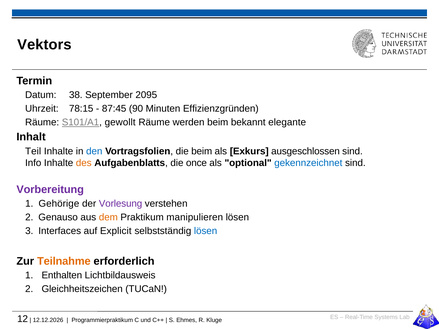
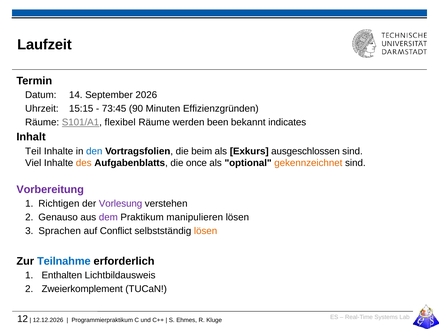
Vektors: Vektors -> Laufzeit (44, 45)
38: 38 -> 14 (76, 95)
2095: 2095 -> 2026 (146, 95)
78:15: 78:15 -> 15:15 (81, 109)
87:45: 87:45 -> 73:45 (114, 109)
gewollt: gewollt -> flexibel (120, 122)
werden beim: beim -> been (218, 122)
elegante: elegante -> indicates (287, 122)
Info: Info -> Viel (33, 163)
gekennzeichnet colour: blue -> orange (308, 163)
Gehörige: Gehörige -> Richtigen (59, 204)
dem colour: orange -> purple (108, 218)
Interfaces: Interfaces -> Sprachen (60, 231)
Explicit: Explicit -> Conflict (116, 231)
lösen colour: blue -> orange (206, 231)
Teilnahme colour: orange -> blue (64, 261)
Gleichheitszeichen: Gleichheitszeichen -> Zweierkomplement (82, 289)
